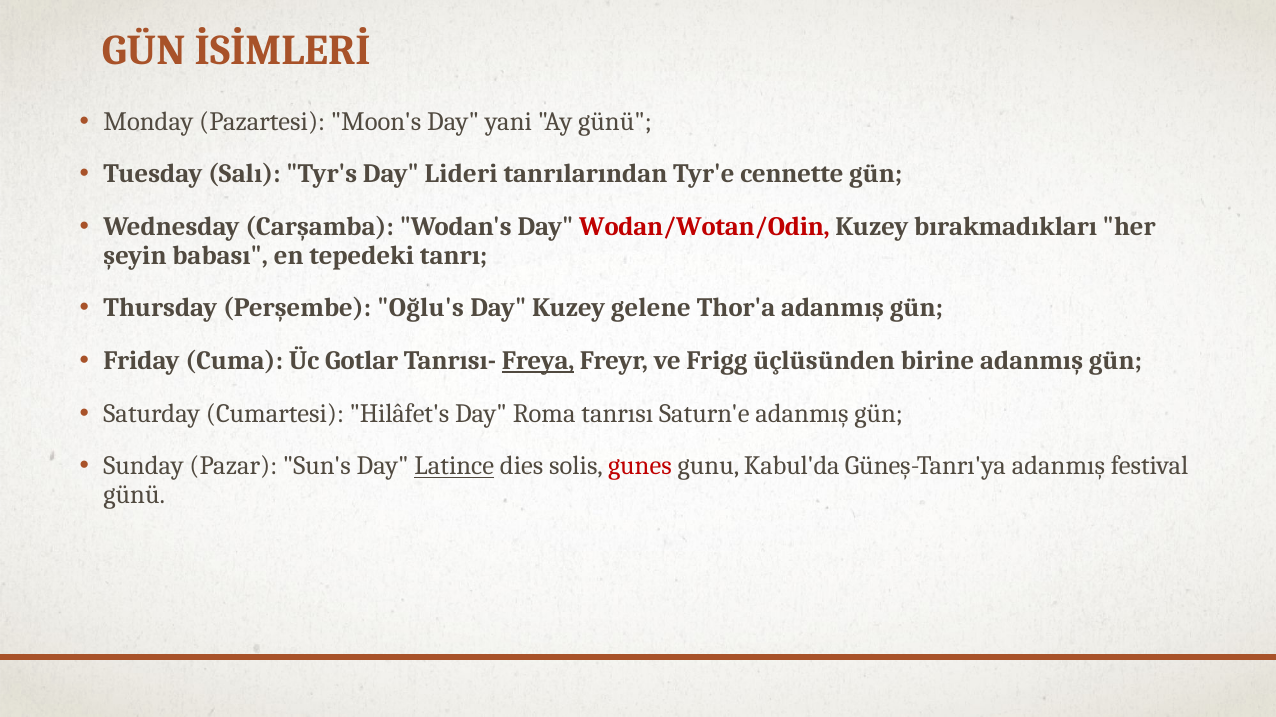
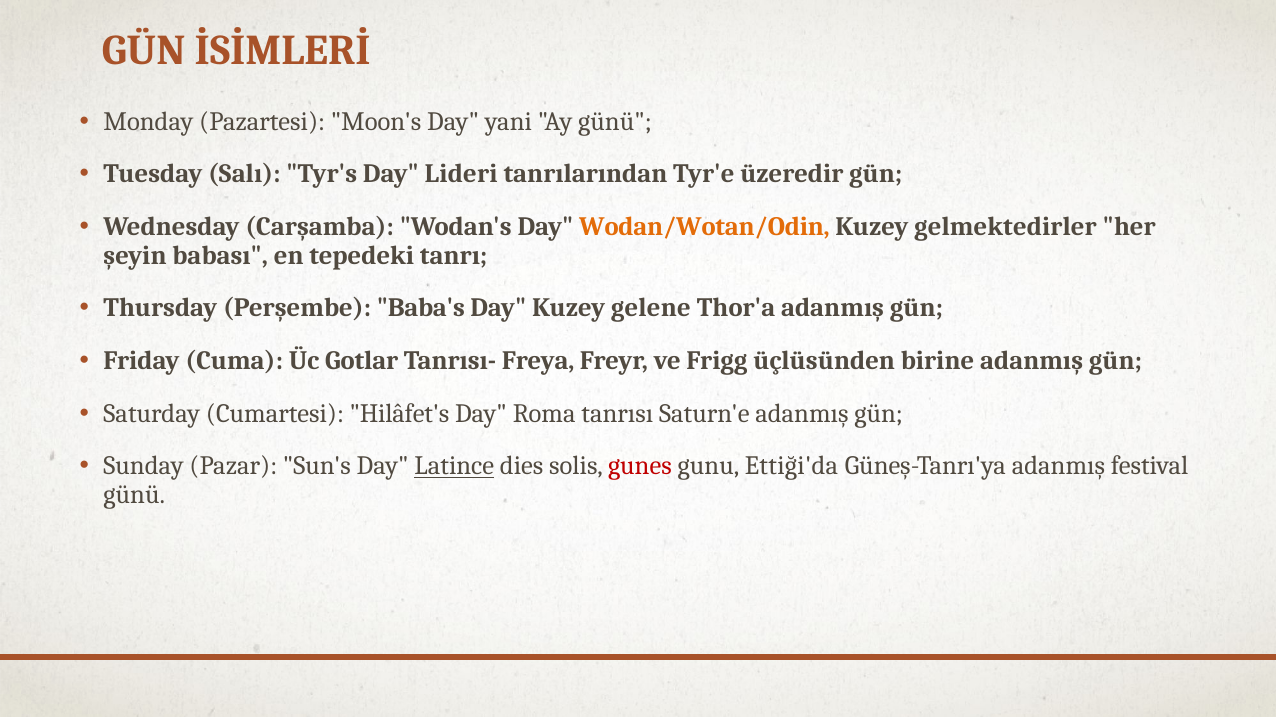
cennette: cennette -> üzeredir (792, 174)
Wodan/Wotan/Odin colour: red -> orange (705, 227)
bırakmadıkları: bırakmadıkları -> gelmektedirler (1005, 227)
Oğlu's: Oğlu's -> Baba's (421, 308)
Freya underline: present -> none (538, 361)
Kabul'da: Kabul'da -> Ettiği'da (792, 466)
